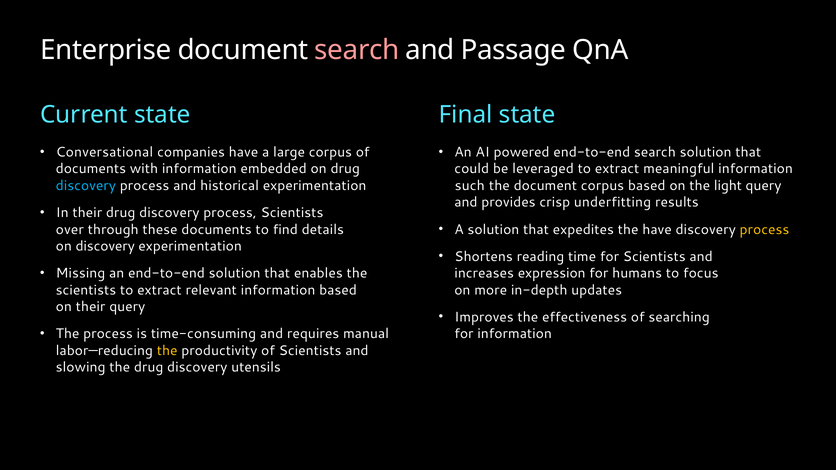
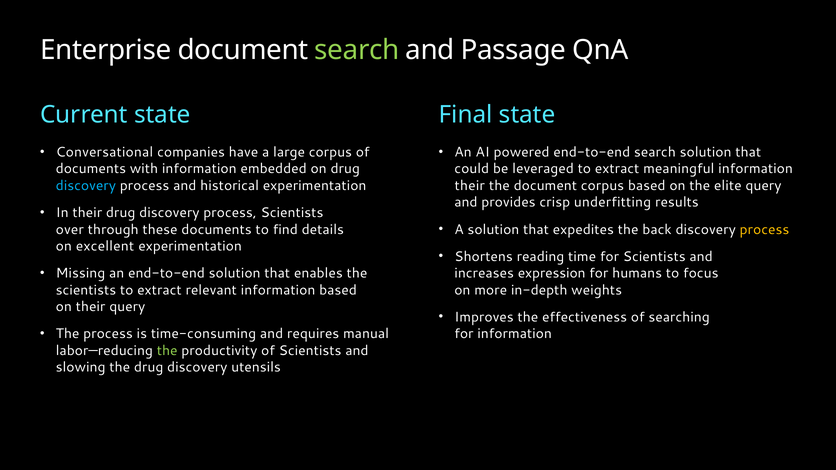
search colour: pink -> light green (357, 50)
such: such -> their (470, 186)
light: light -> elite (728, 186)
the have: have -> back (657, 230)
on discovery: discovery -> excellent (105, 246)
updates: updates -> weights (597, 290)
the colour: yellow -> light green (167, 351)
